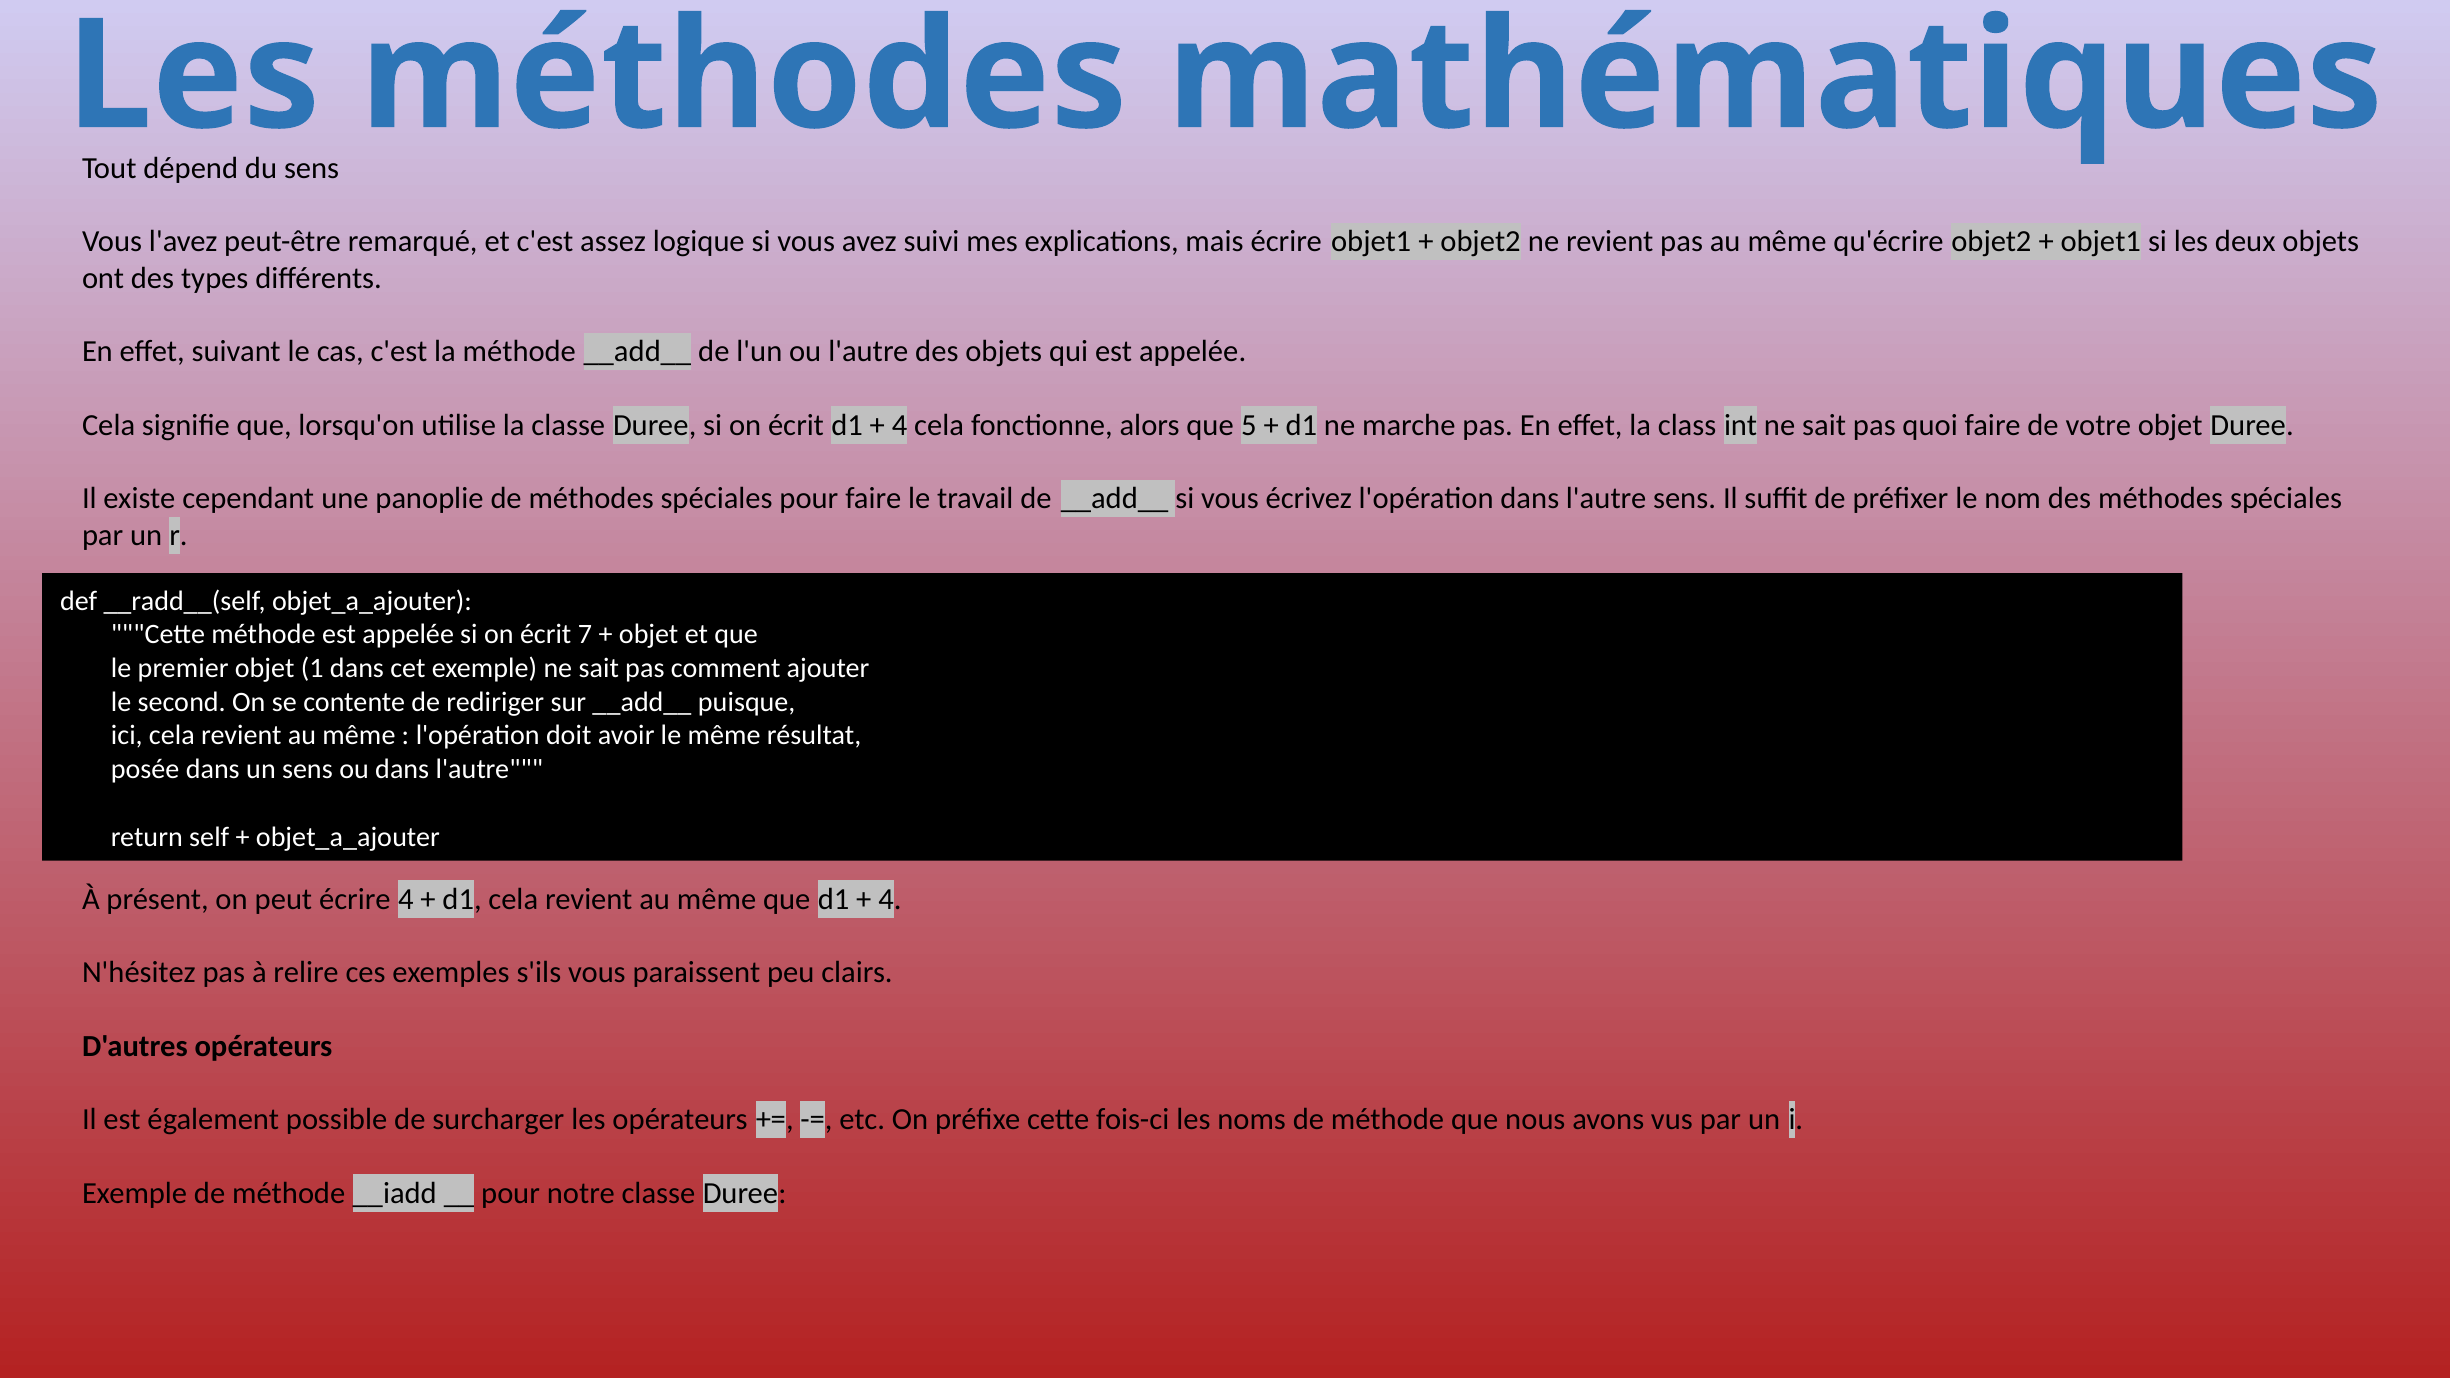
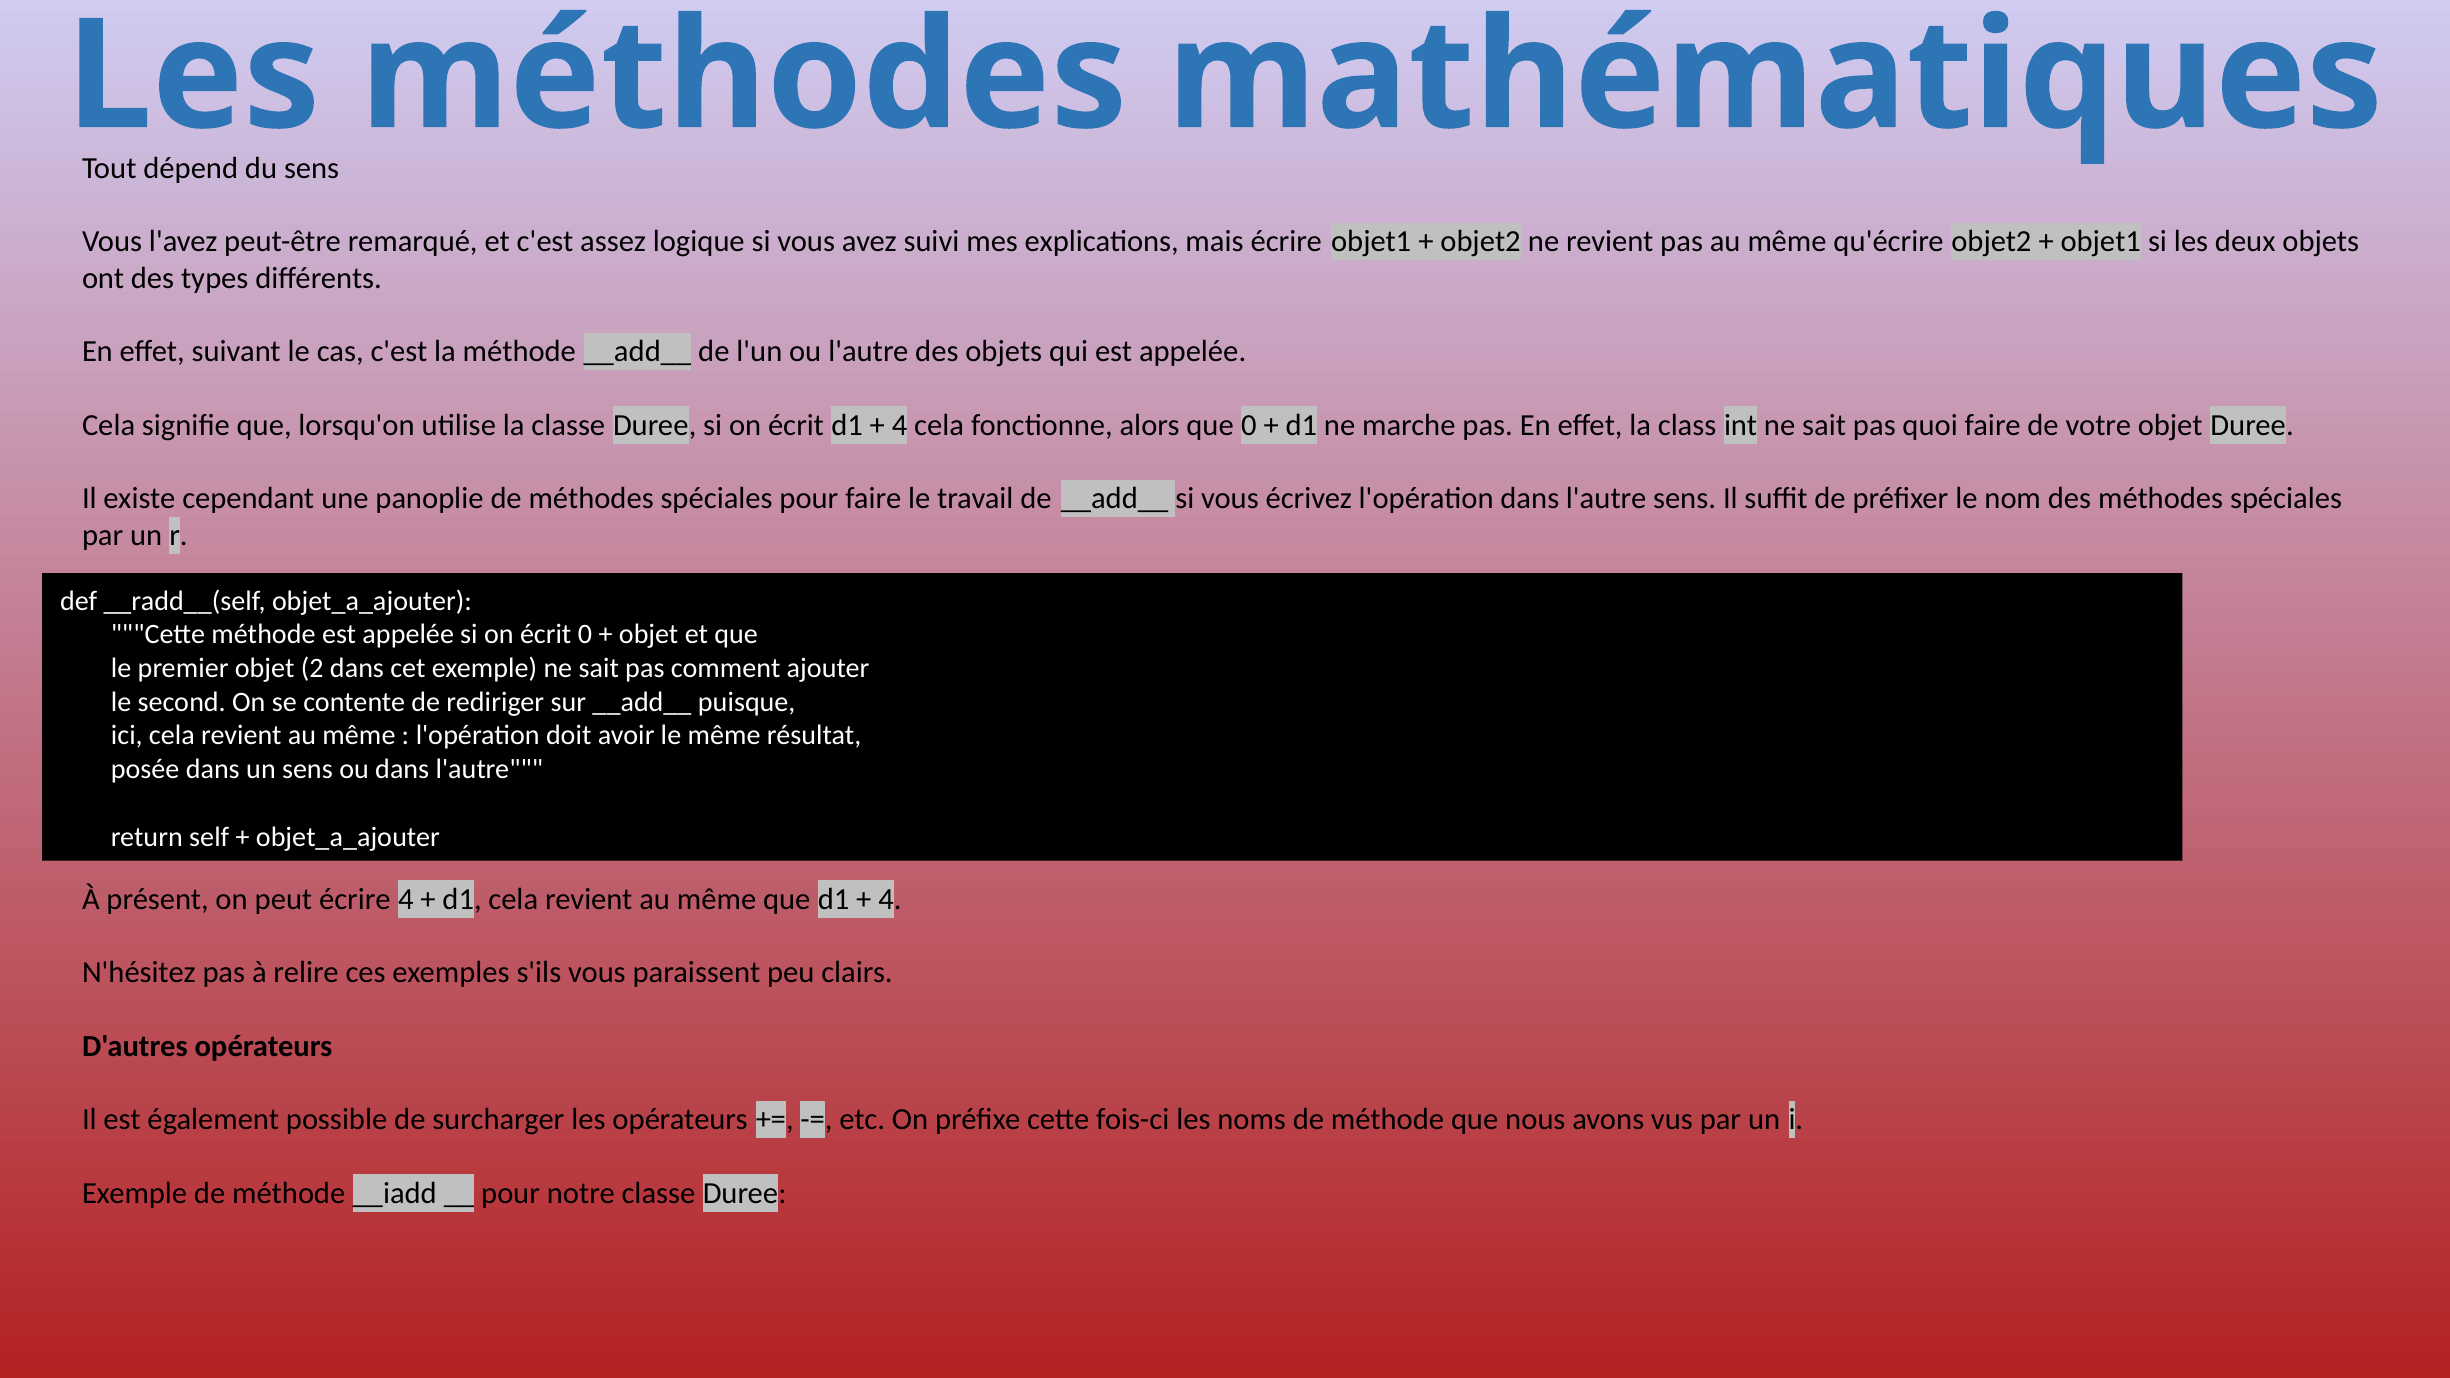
que 5: 5 -> 0 (1249, 425)
écrit 7: 7 -> 0 (585, 635)
1: 1 -> 2 (312, 668)
